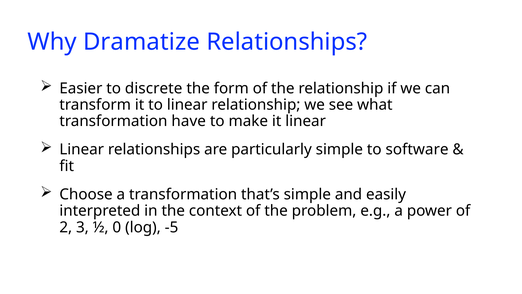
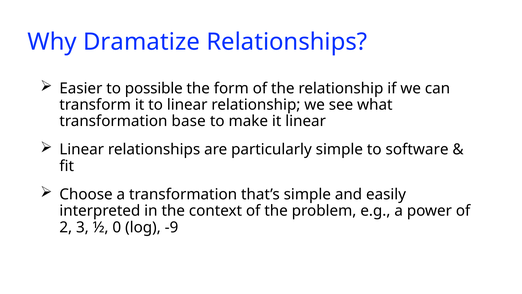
discrete: discrete -> possible (154, 88)
have: have -> base (189, 121)
-5: -5 -> -9 (172, 227)
